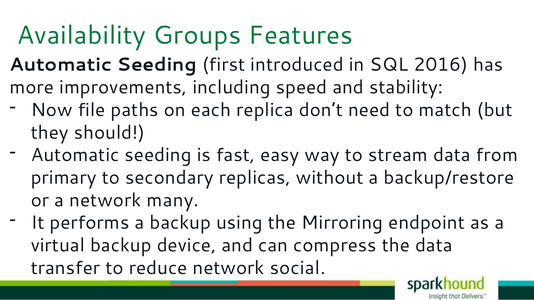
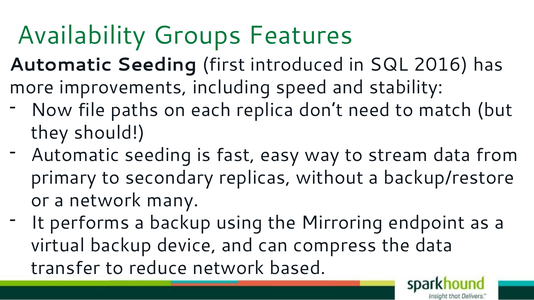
social: social -> based (298, 268)
